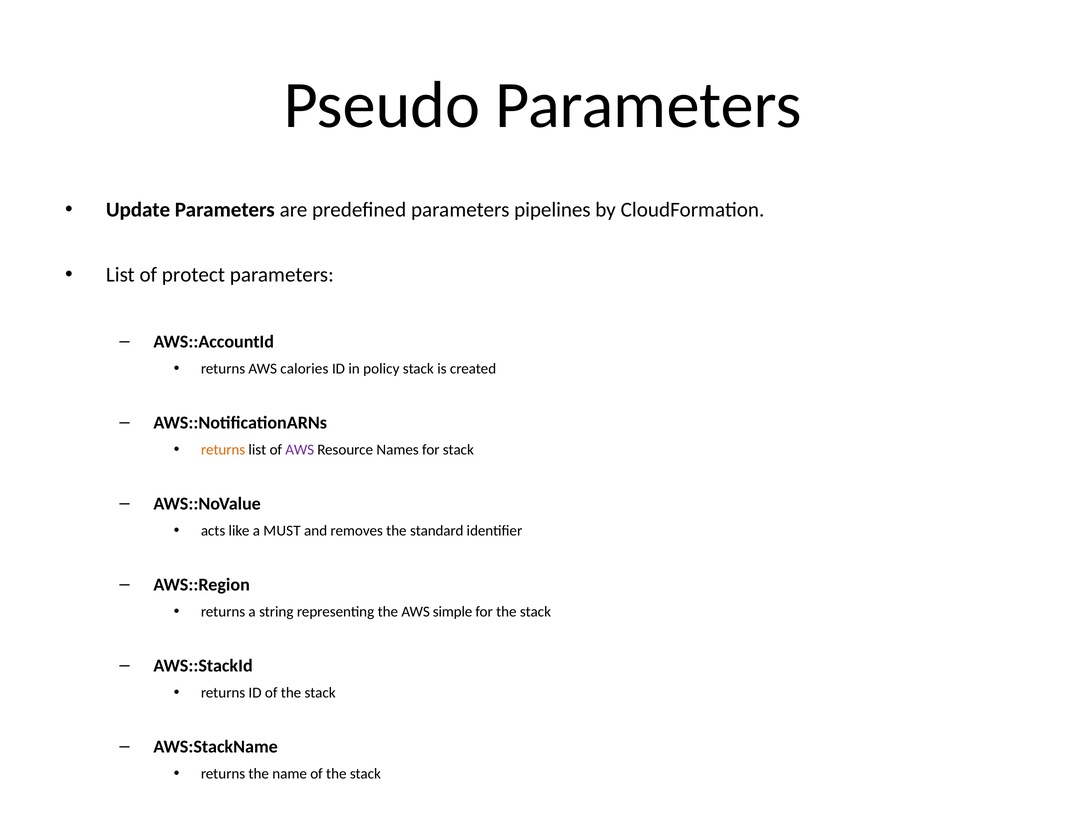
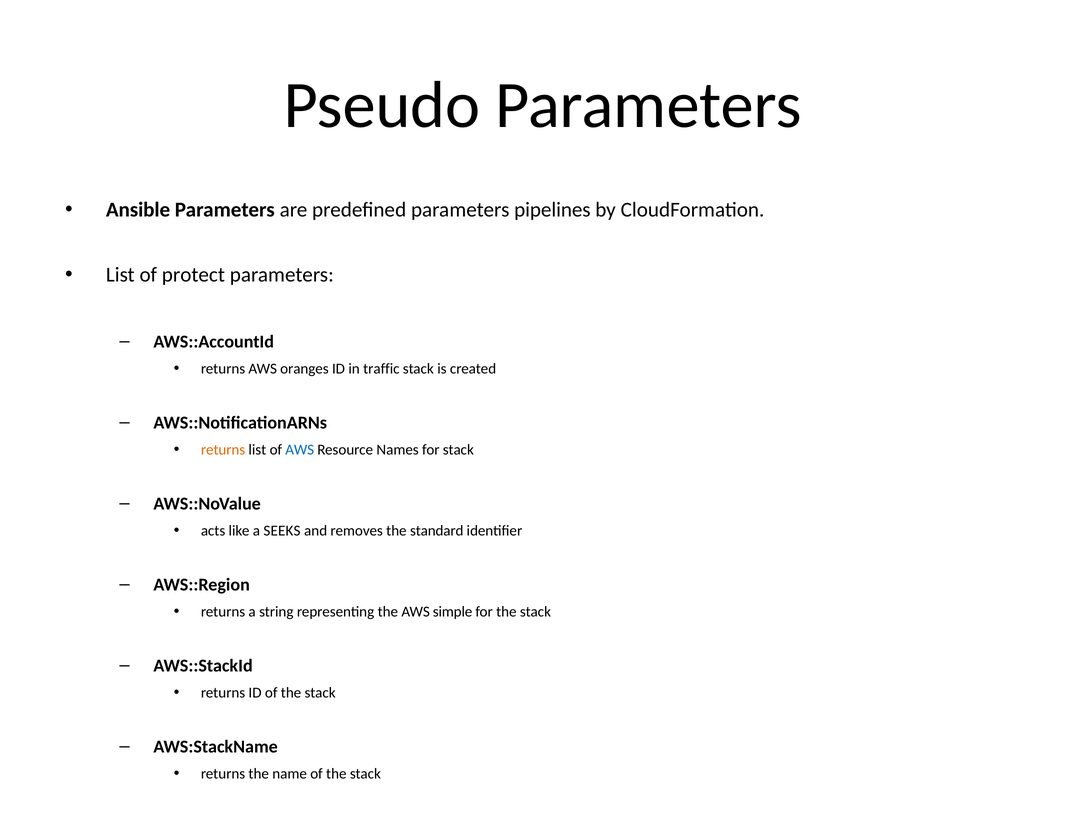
Update: Update -> Ansible (138, 210)
calories: calories -> oranges (304, 369)
policy: policy -> traffic (381, 369)
AWS colour: purple -> blue (300, 449)
MUST: MUST -> SEEKS (282, 530)
